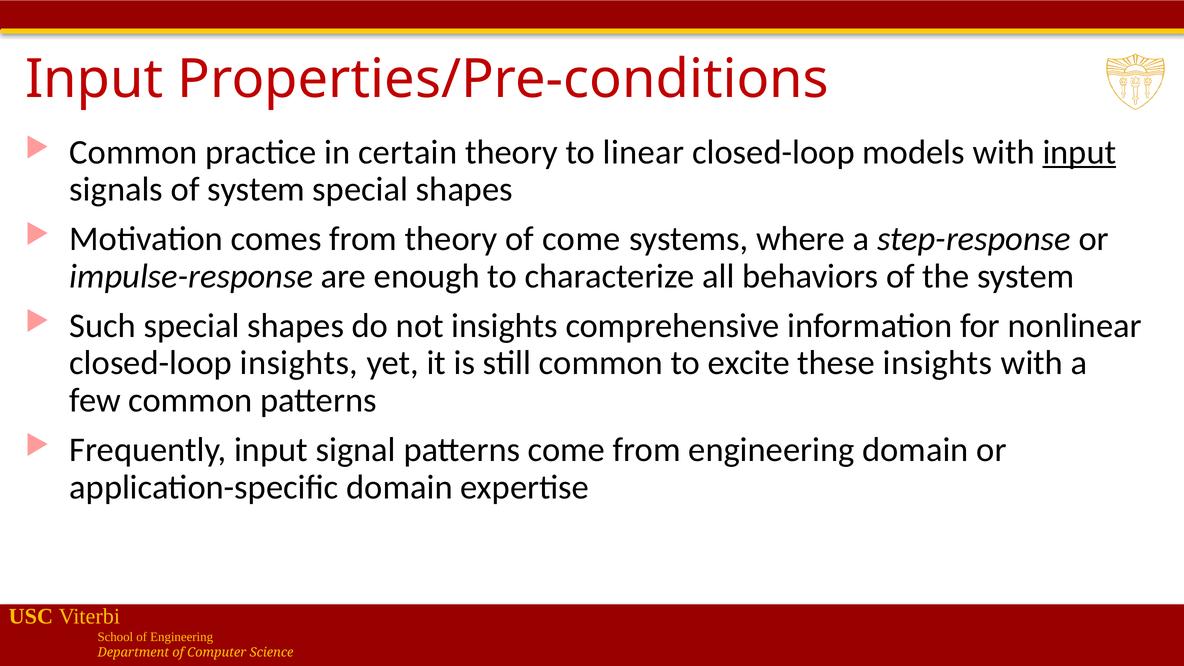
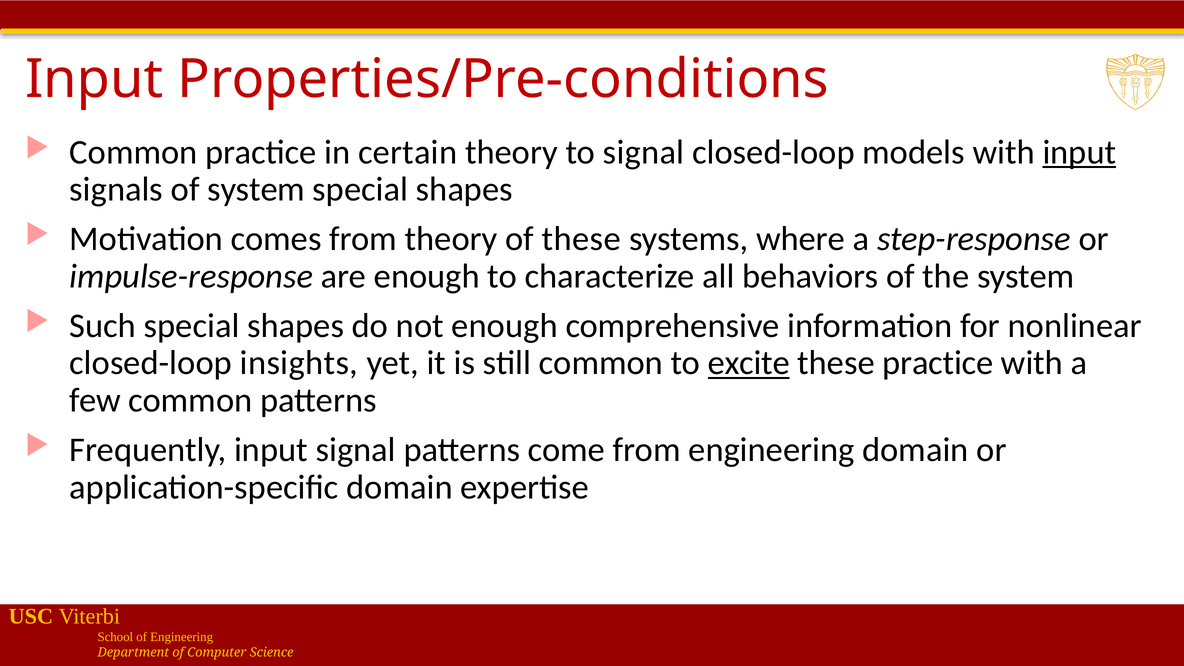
to linear: linear -> signal (644, 152)
of come: come -> these (581, 239)
not insights: insights -> enough (505, 326)
excite underline: none -> present (749, 363)
these insights: insights -> practice (938, 363)
